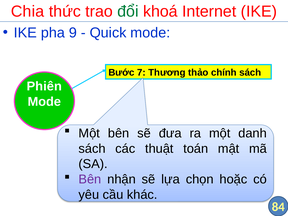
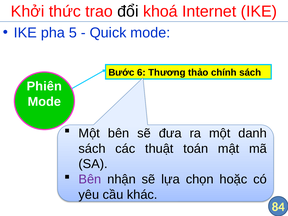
Chia: Chia -> Khởi (28, 11)
đổi colour: green -> black (128, 11)
9: 9 -> 5 (73, 33)
7: 7 -> 6 (141, 73)
